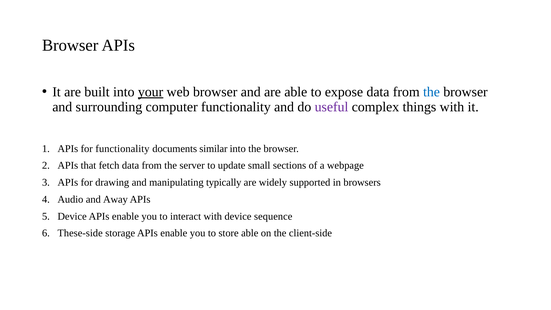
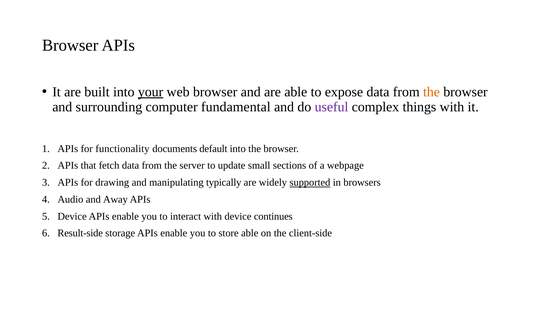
the colour: blue -> orange (432, 92)
computer functionality: functionality -> fundamental (236, 107)
similar: similar -> default (213, 149)
supported underline: none -> present (310, 182)
sequence: sequence -> continues (273, 216)
These-side: These-side -> Result-side (80, 233)
